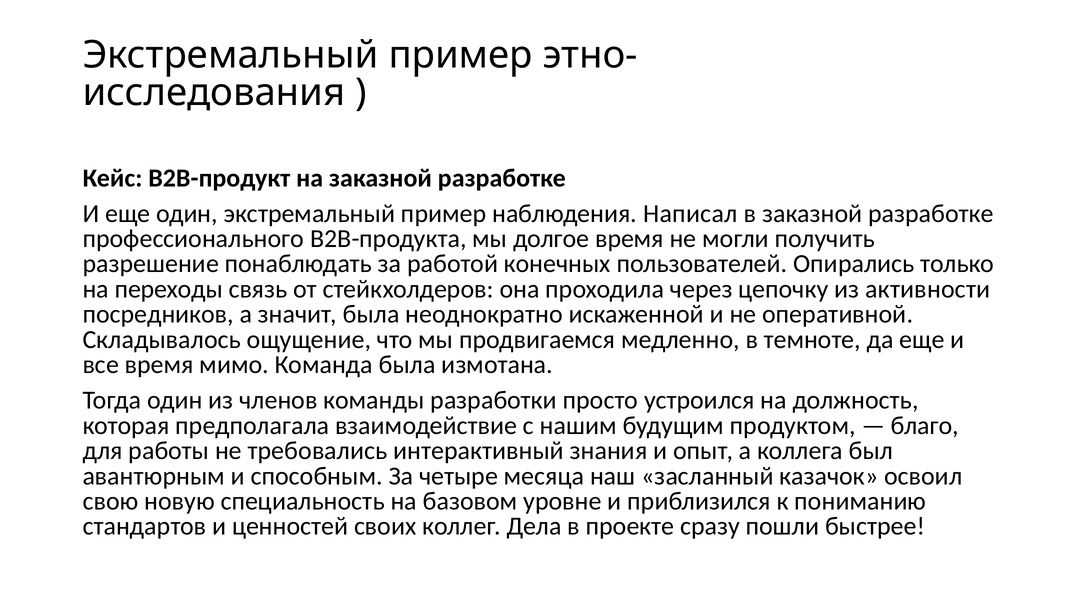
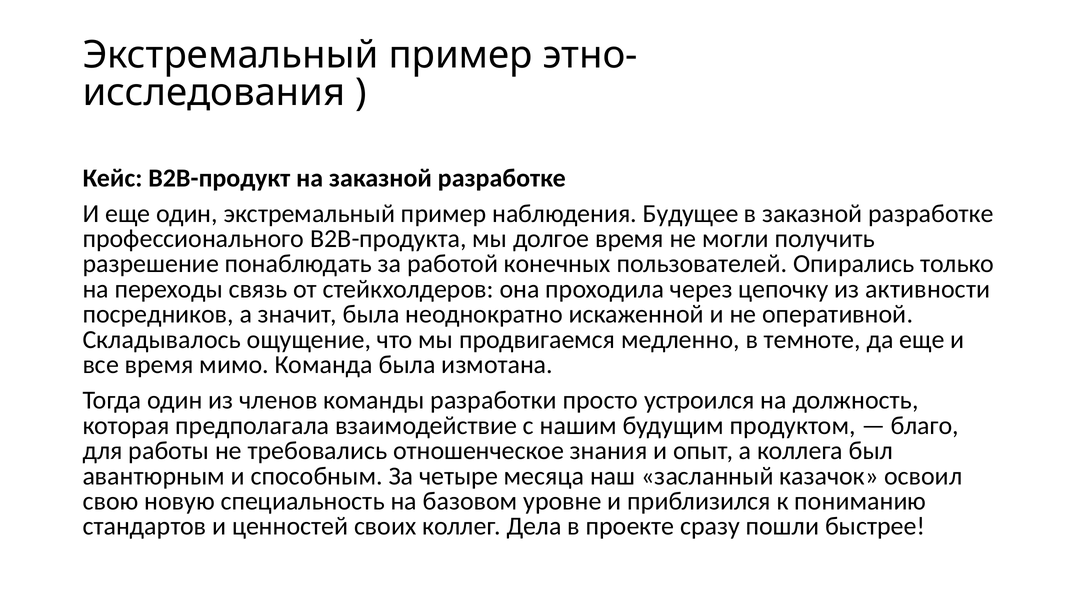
Написал: Написал -> Будущее (691, 213)
интерактивный: интерактивный -> отношенческое (479, 451)
